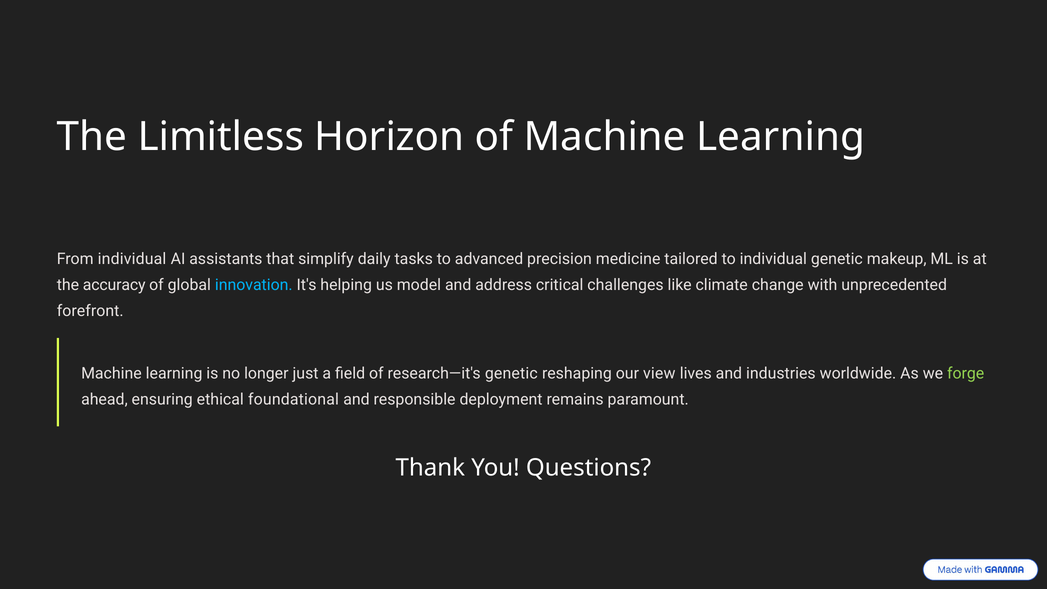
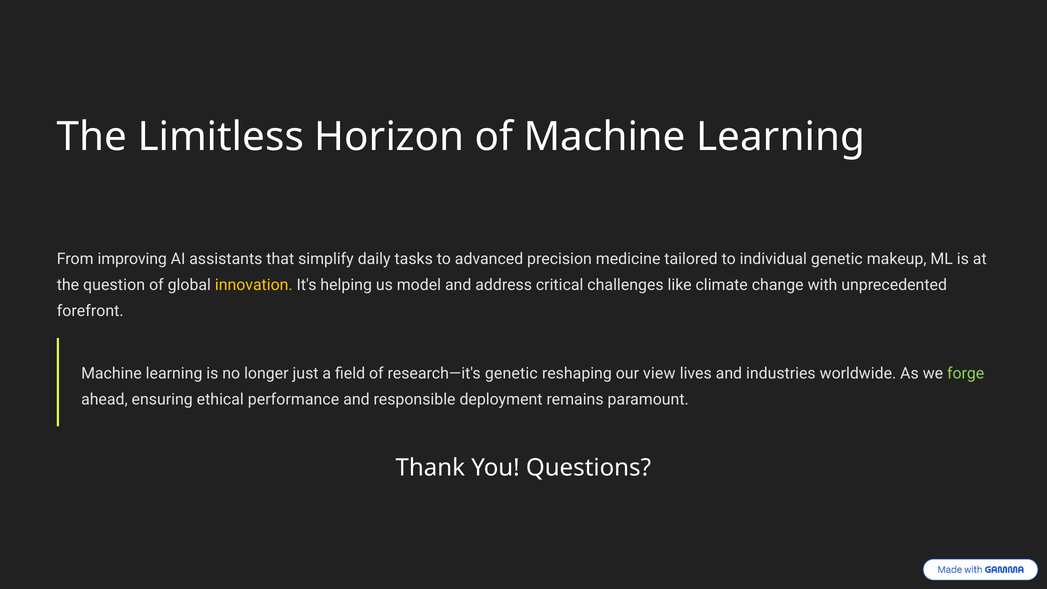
From individual: individual -> improving (132, 259)
accuracy: accuracy -> question (114, 285)
innovation colour: light blue -> yellow (254, 285)
foundational: foundational -> performance (294, 399)
